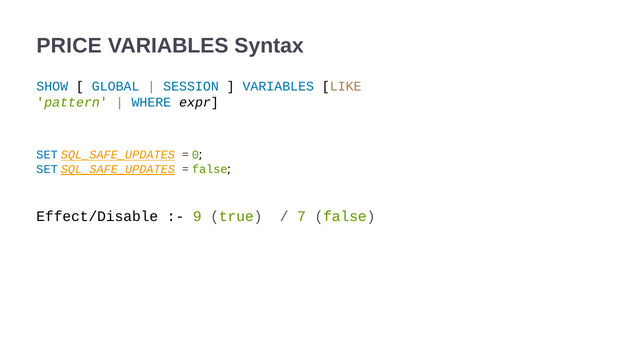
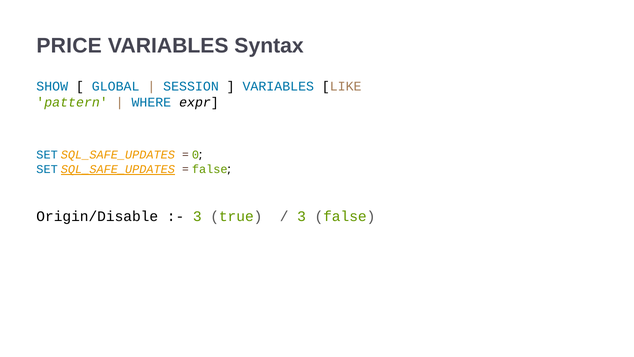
SQL_SAFE_UPDATES underline: present -> none (118, 155)
Effect/Disable: Effect/Disable -> Origin/Disable (97, 216)
9: 9 -> 3 (197, 216)
7: 7 -> 3 (302, 216)
